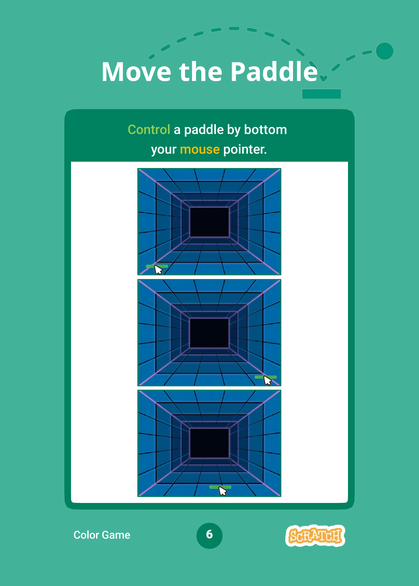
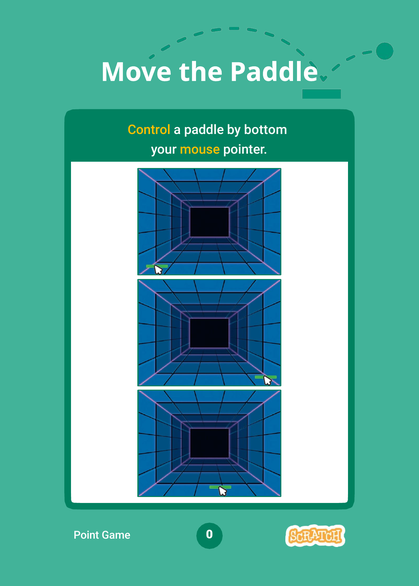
Control colour: light green -> yellow (149, 130)
Color: Color -> Point (86, 536)
6: 6 -> 0 (209, 535)
